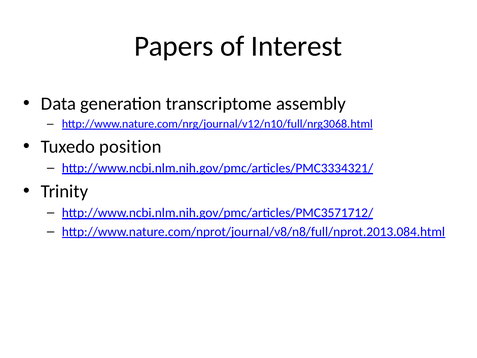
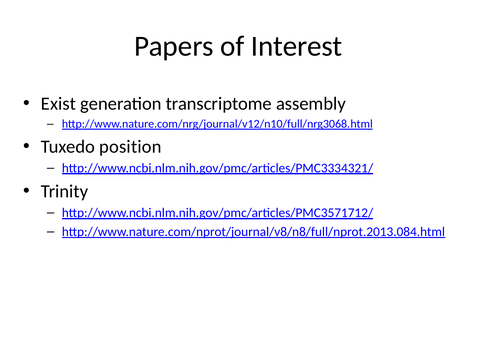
Data: Data -> Exist (59, 104)
